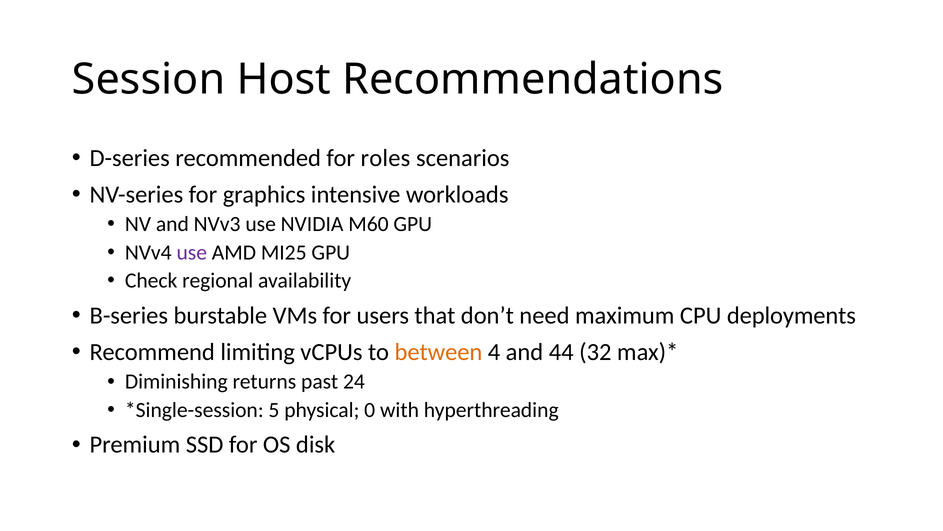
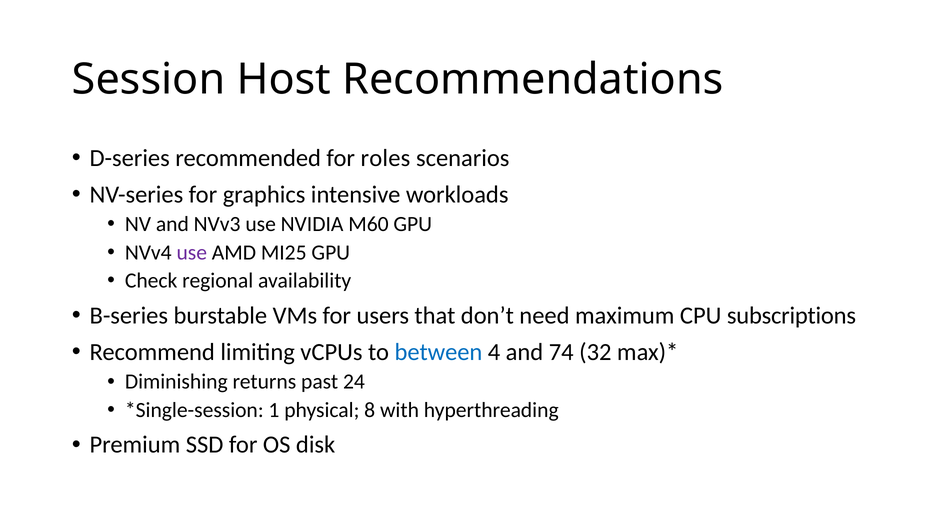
deployments: deployments -> subscriptions (791, 315)
between colour: orange -> blue (438, 352)
44: 44 -> 74 (561, 352)
5: 5 -> 1 (274, 410)
0: 0 -> 8 (370, 410)
